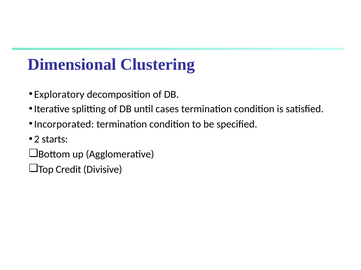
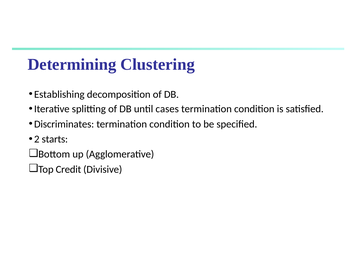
Dimensional: Dimensional -> Determining (72, 65)
Exploratory: Exploratory -> Establishing (59, 95)
Incorporated: Incorporated -> Discriminates (64, 124)
